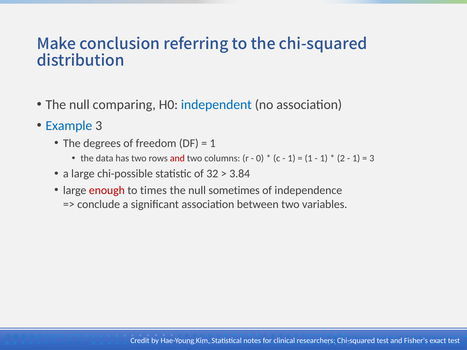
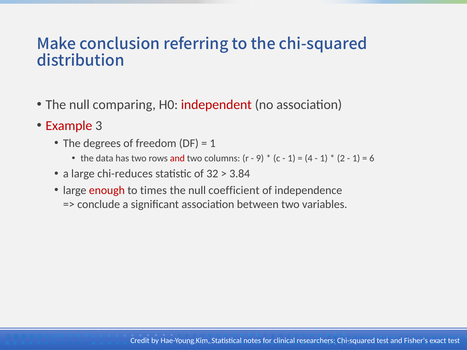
independent colour: blue -> red (216, 105)
Example colour: blue -> red (69, 126)
0: 0 -> 9 (260, 159)
1: 1 -> 4 (309, 159)
3: 3 -> 6 (372, 159)
chi-possible: chi-possible -> chi-reduces (125, 174)
sometimes: sometimes -> coefficient (234, 190)
